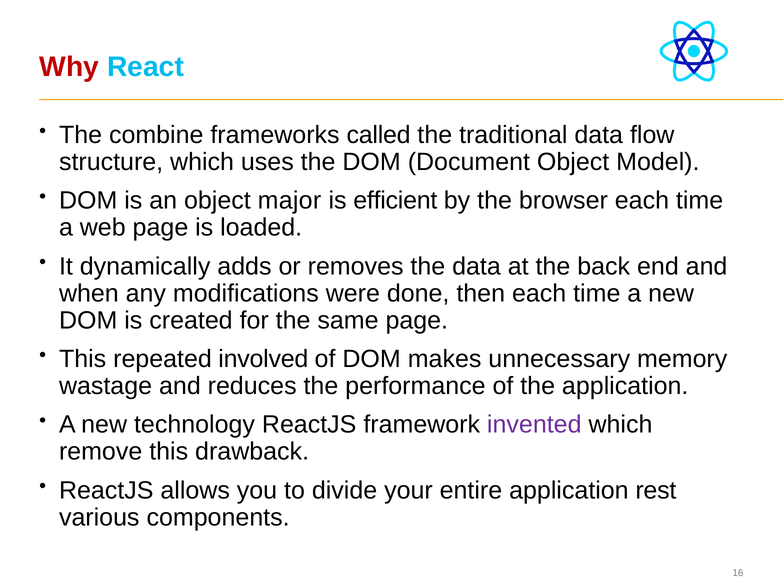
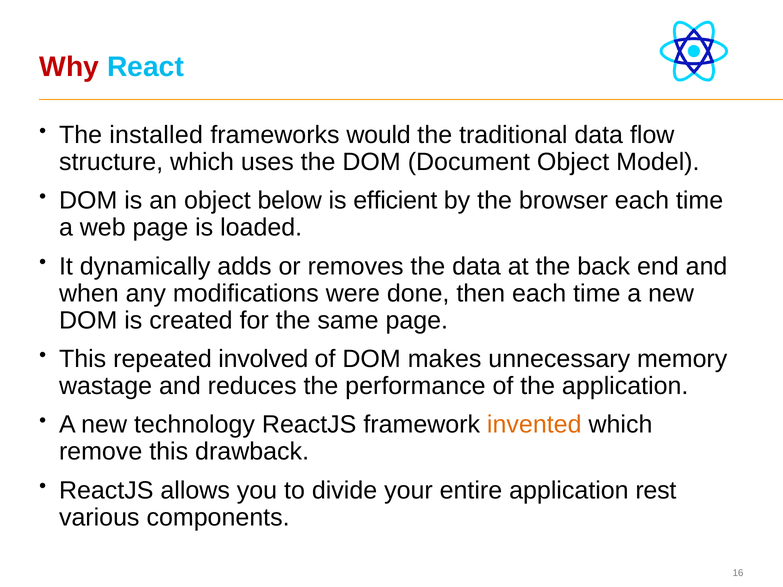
combine: combine -> installed (156, 135)
called: called -> would (379, 135)
major: major -> below (290, 201)
invented colour: purple -> orange (534, 425)
